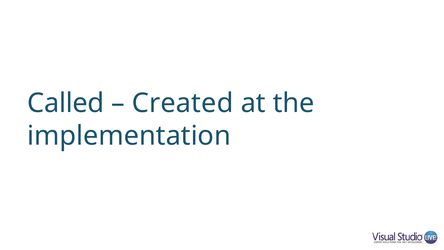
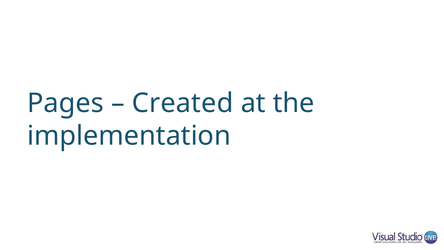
Called: Called -> Pages (66, 103)
